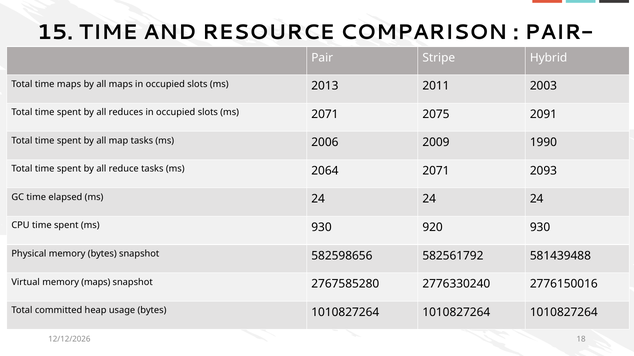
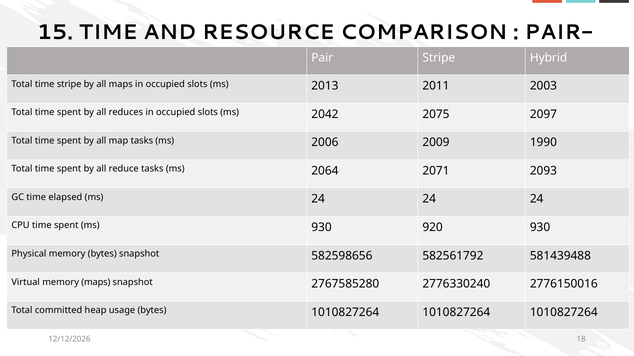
time maps: maps -> stripe (69, 84)
ms 2071: 2071 -> 2042 (325, 114)
2091: 2091 -> 2097 (543, 114)
